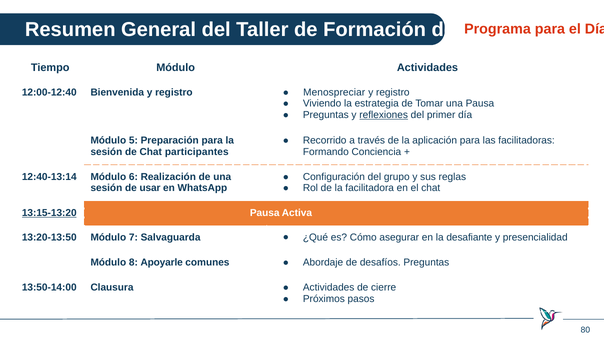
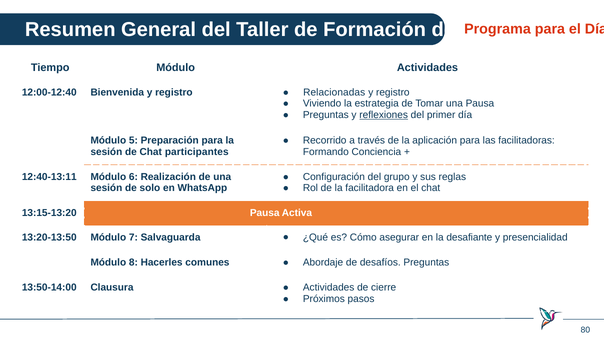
Menospreciar: Menospreciar -> Relacionadas (334, 92)
12:40-13:14: 12:40-13:14 -> 12:40-13:11 (49, 177)
usar: usar -> solo (150, 188)
13:15-13:20 underline: present -> none (49, 213)
Apoyarle: Apoyarle -> Hacerles (162, 262)
